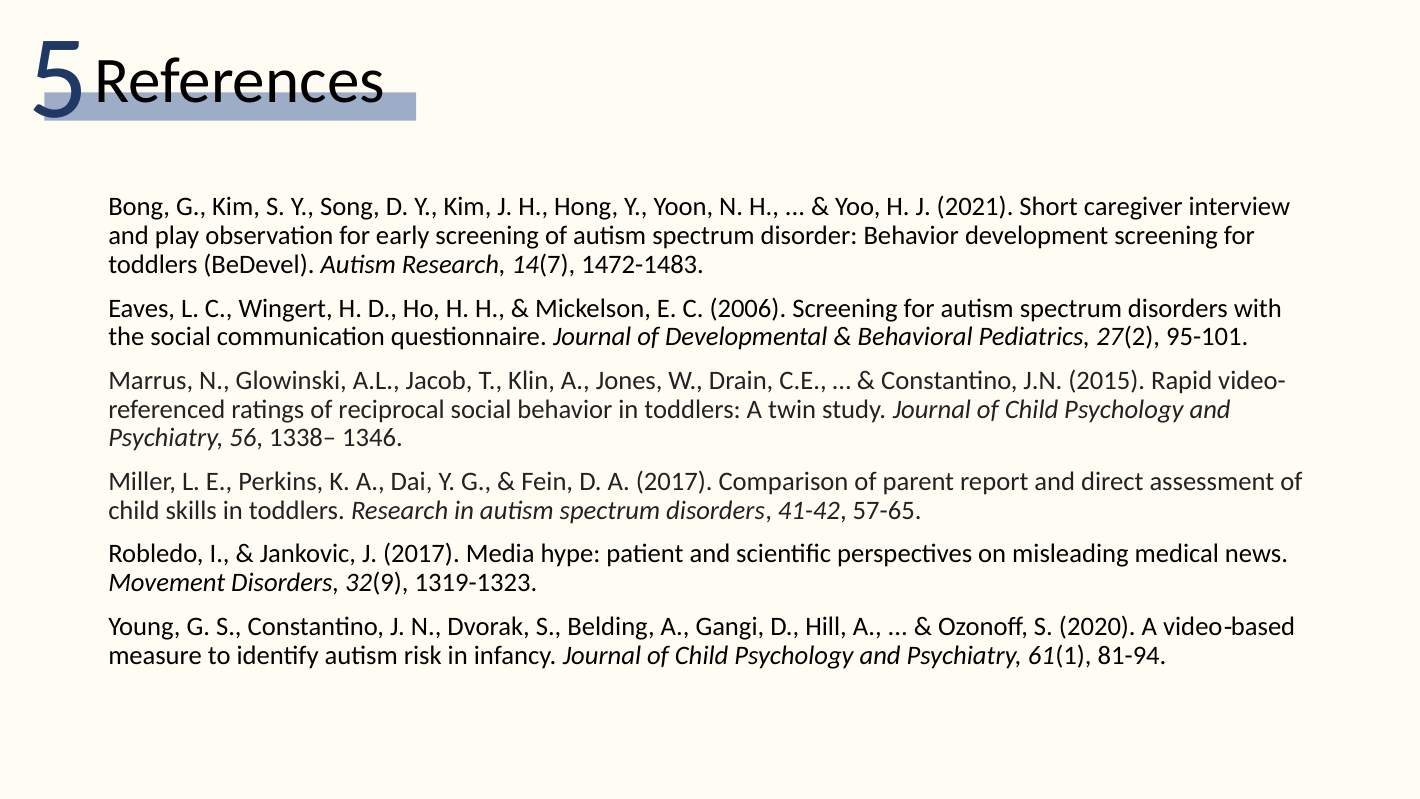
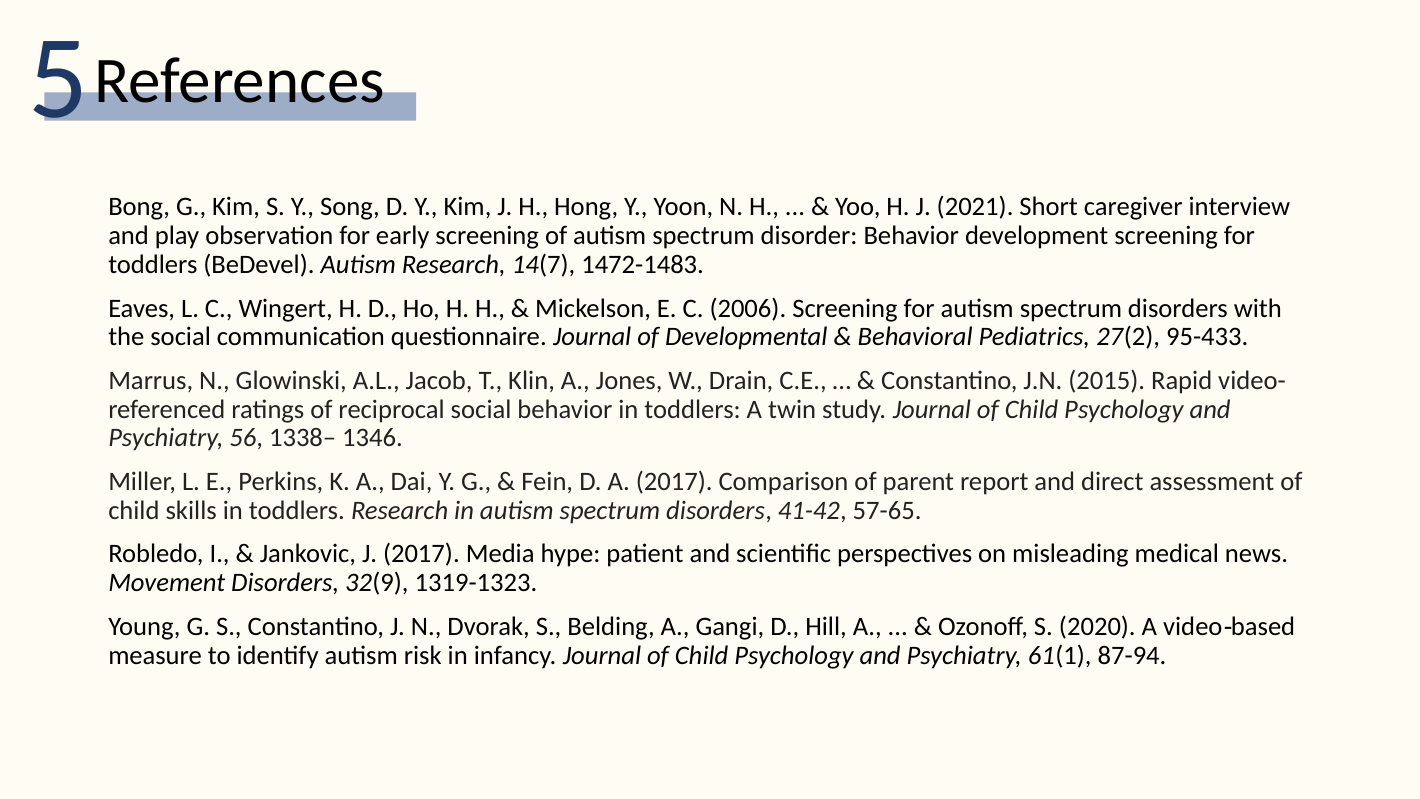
95-101: 95-101 -> 95-433 (1207, 337)
81-94: 81-94 -> 87-94 (1132, 655)
